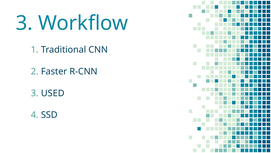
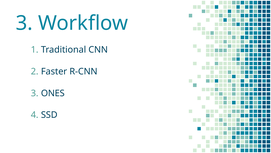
USED: USED -> ONES (53, 93)
